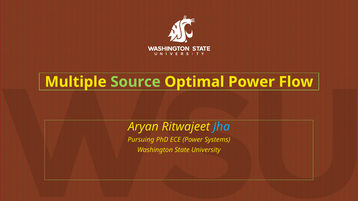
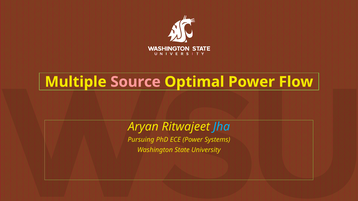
Source colour: light green -> pink (136, 82)
